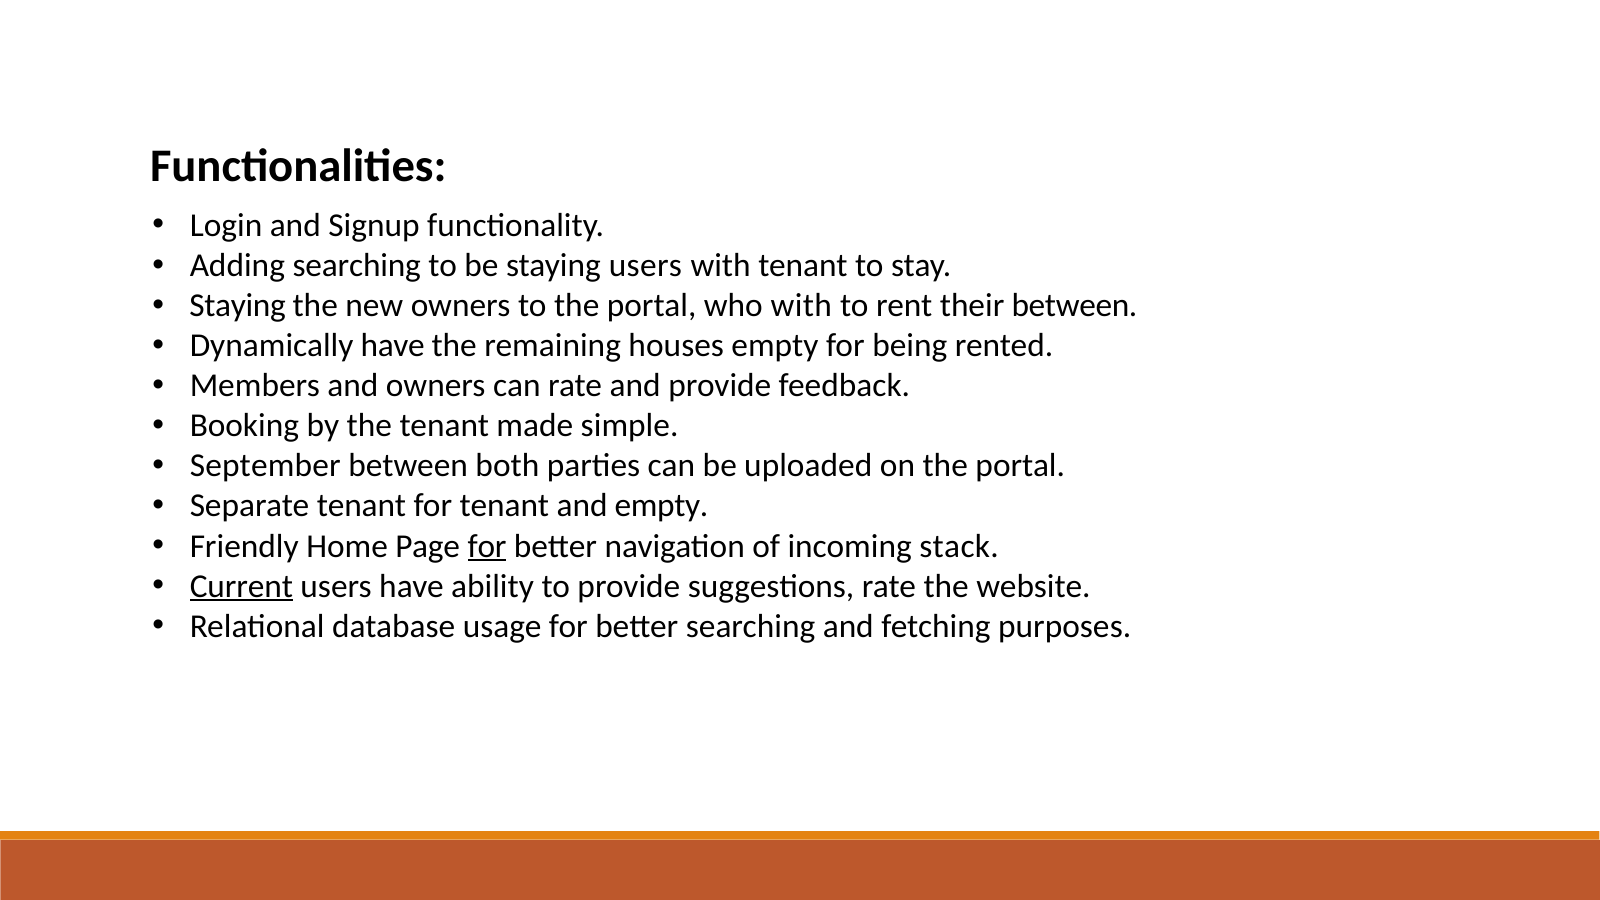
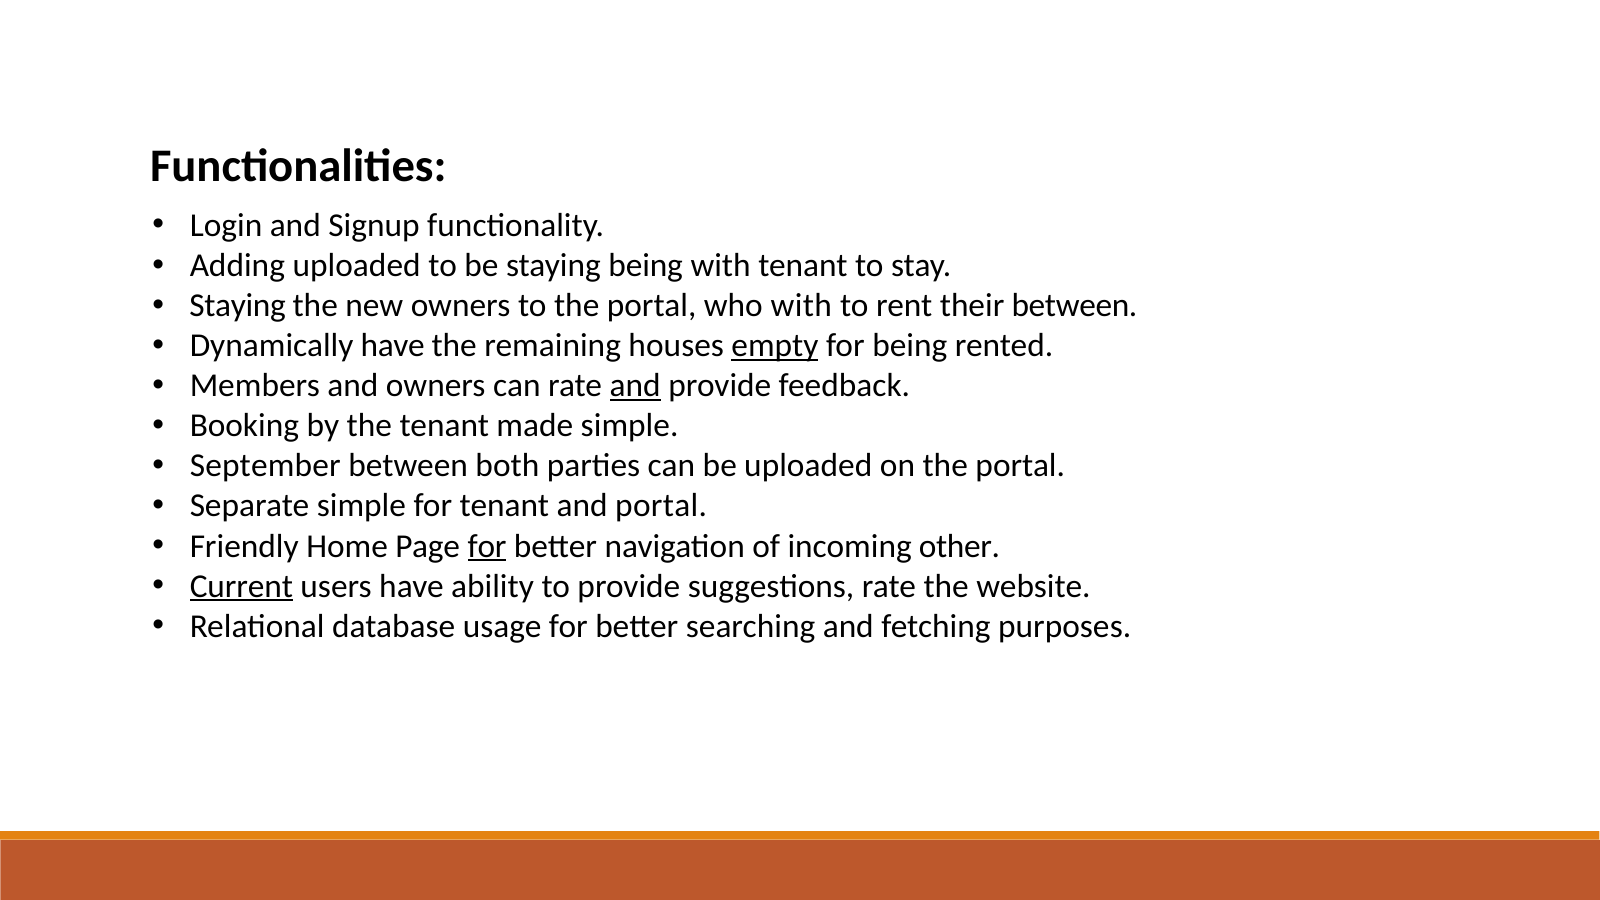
Adding searching: searching -> uploaded (357, 266)
staying users: users -> being (646, 266)
empty underline: none -> present (775, 346)
and underline: none -> present (635, 386)
Separate tenant: tenant -> simple (361, 506)
and empty: empty -> portal (661, 506)
stack: stack -> other (959, 546)
